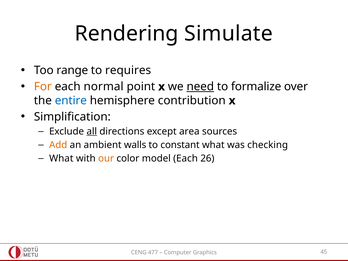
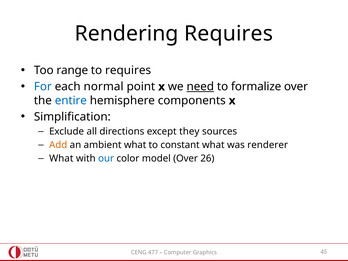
Rendering Simulate: Simulate -> Requires (229, 34)
For colour: orange -> blue (43, 87)
contribution: contribution -> components (192, 101)
all underline: present -> none (92, 131)
area: area -> they (189, 131)
ambient walls: walls -> what (135, 145)
checking: checking -> renderer (268, 145)
our colour: orange -> blue (106, 158)
model Each: Each -> Over (186, 158)
